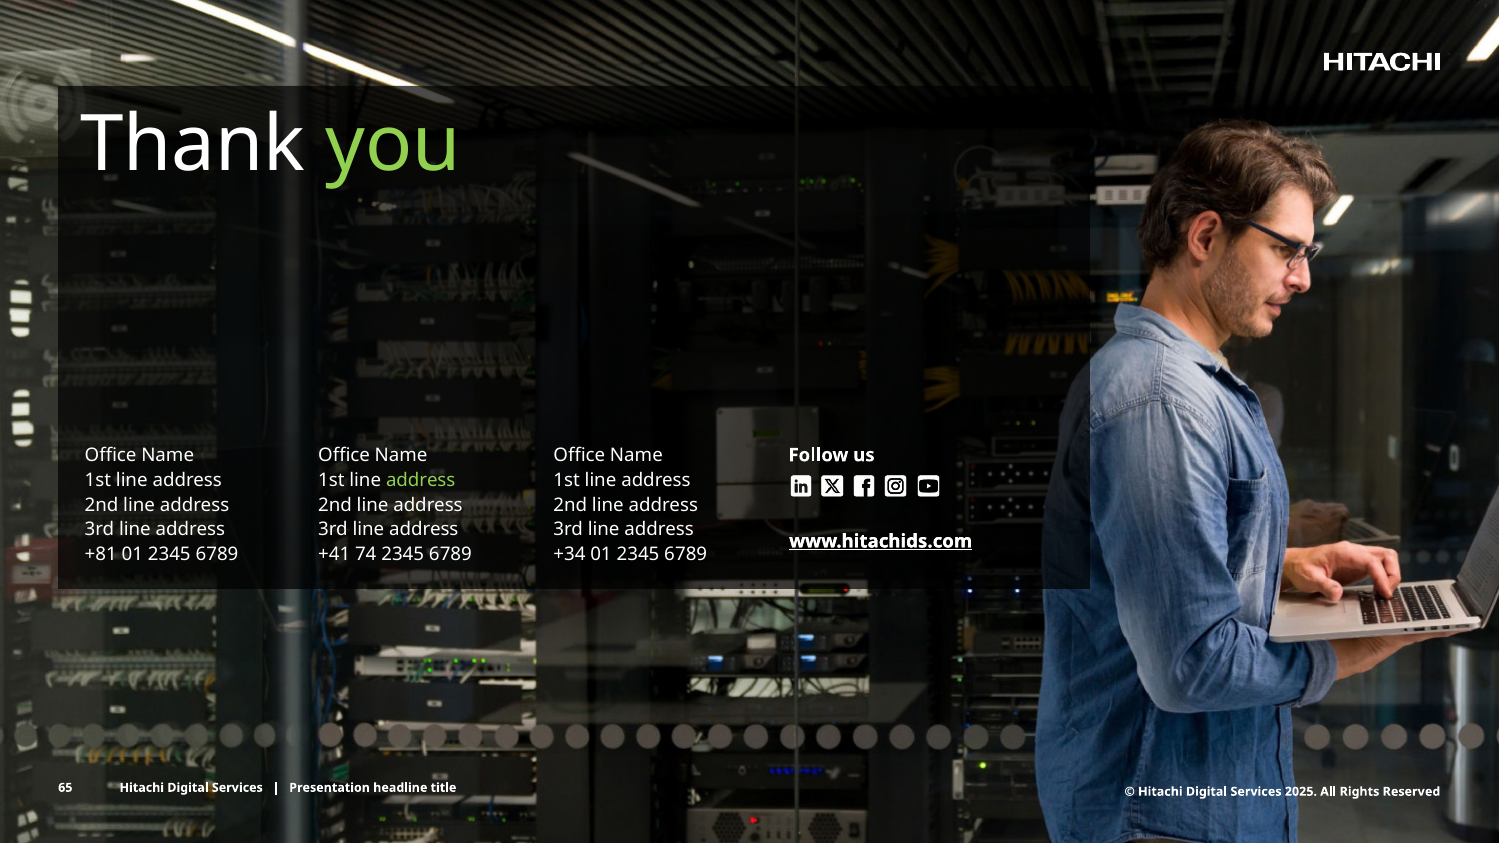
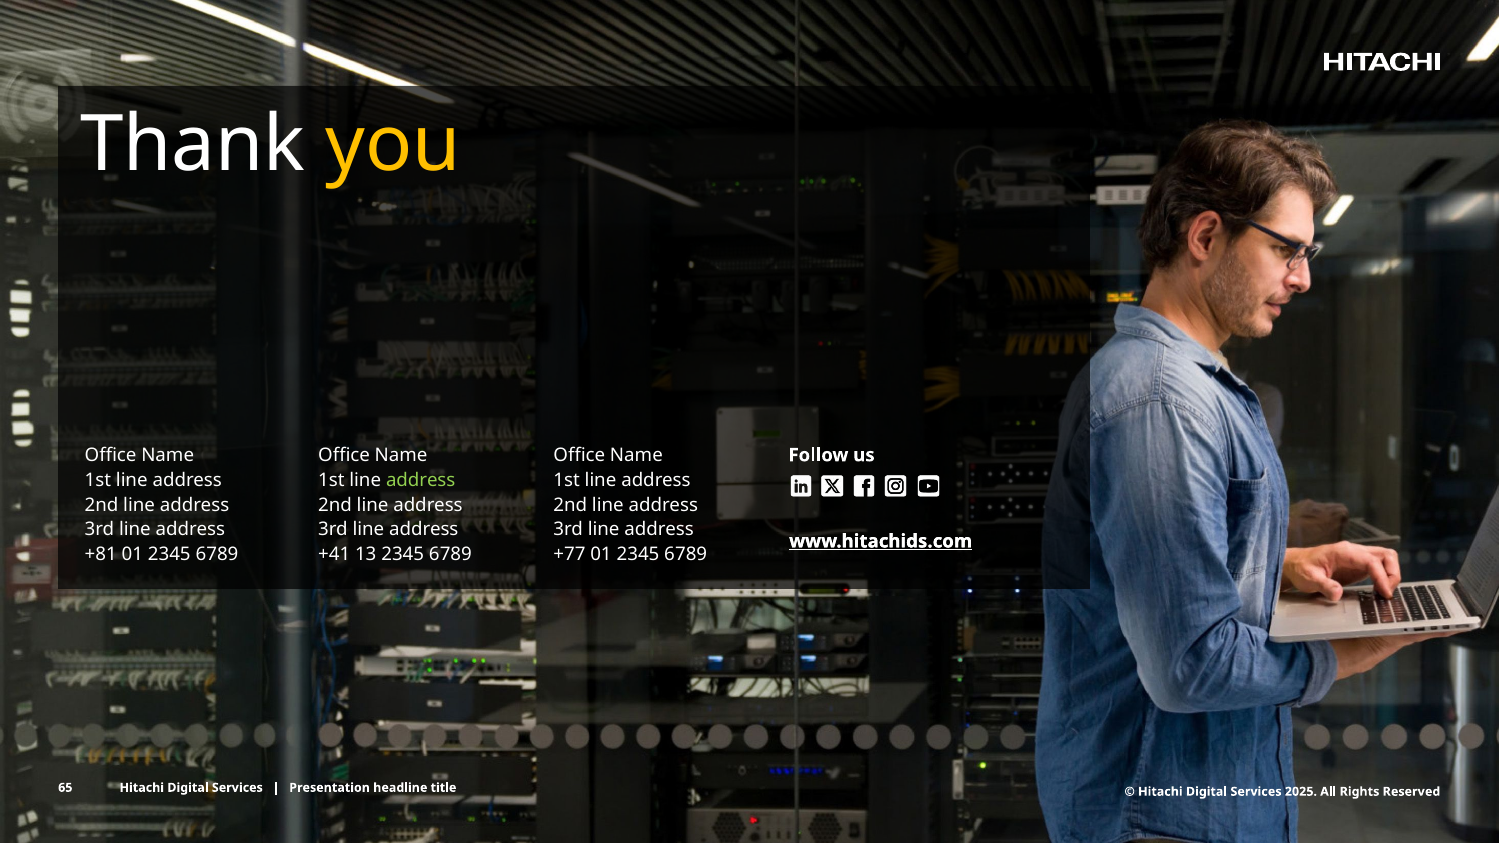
you colour: light green -> yellow (393, 145)
74: 74 -> 13 (366, 555)
+34: +34 -> +77 (569, 555)
